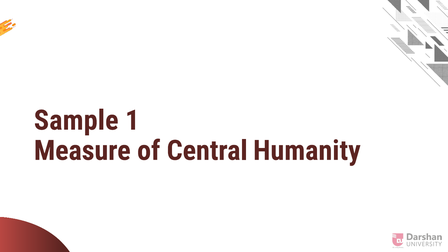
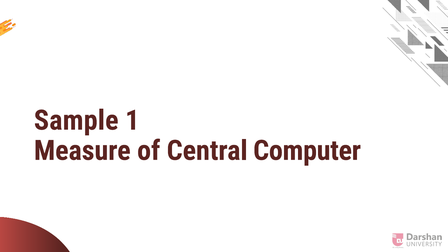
Humanity: Humanity -> Computer (307, 151)
